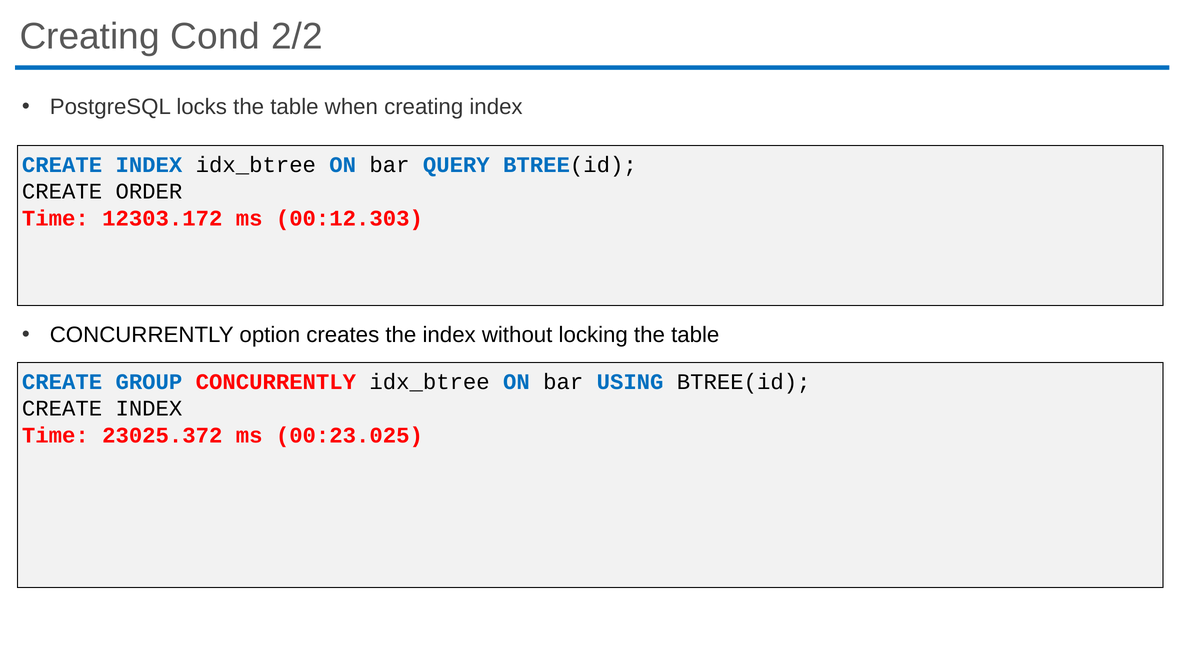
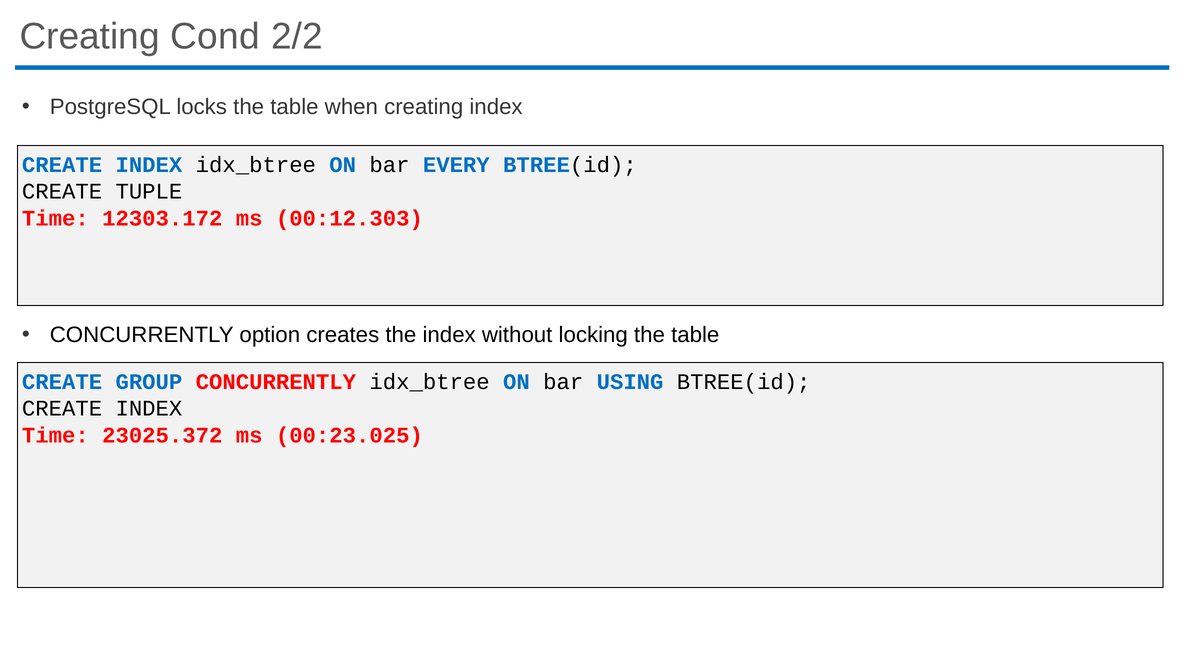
QUERY: QUERY -> EVERY (456, 165)
ORDER: ORDER -> TUPLE (149, 192)
